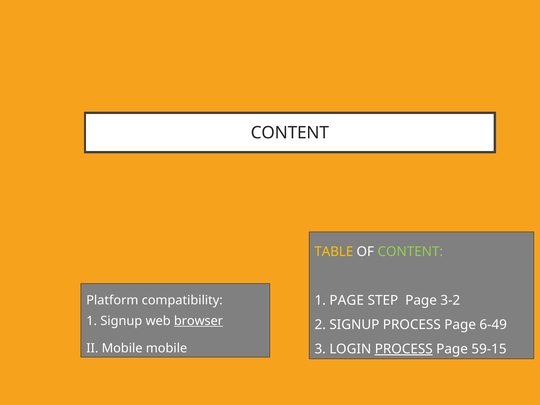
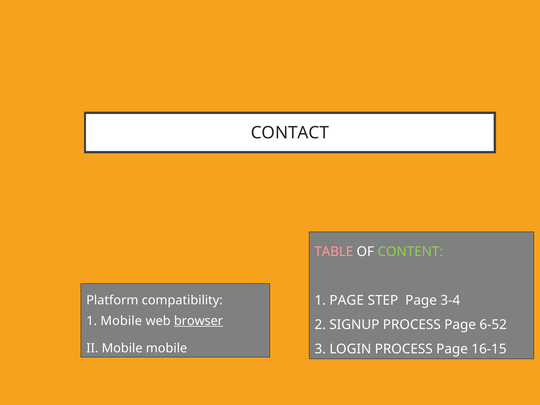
CONTENT: CONTENT -> CONTACT (290, 133)
TABLE colour: yellow -> pink (334, 252)
3-2: 3-2 -> 3-4 (450, 300)
1 Signup: Signup -> Mobile (121, 321)
6-49: 6-49 -> 6-52 (493, 325)
PROCESS underline: present -> none (404, 349)
59-15: 59-15 -> 16-15 (489, 349)
